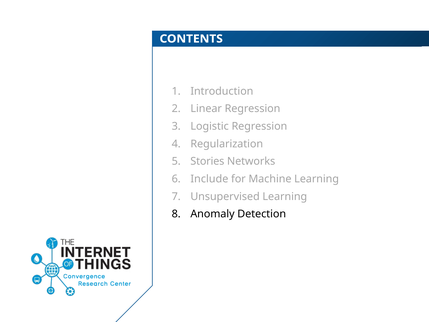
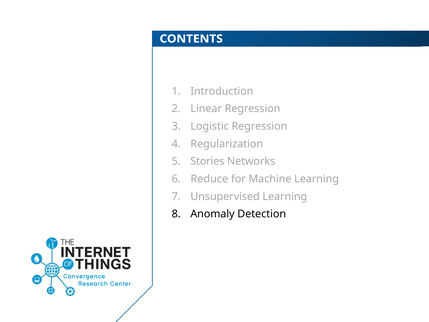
Include: Include -> Reduce (209, 179)
